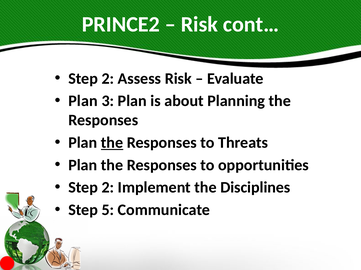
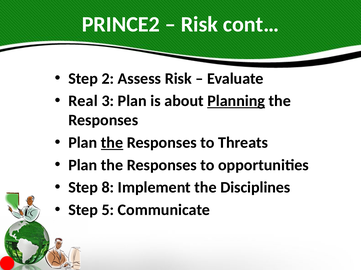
Plan: Plan -> Real (83, 101)
Planning underline: none -> present (236, 101)
2: 2 -> 8 (108, 188)
